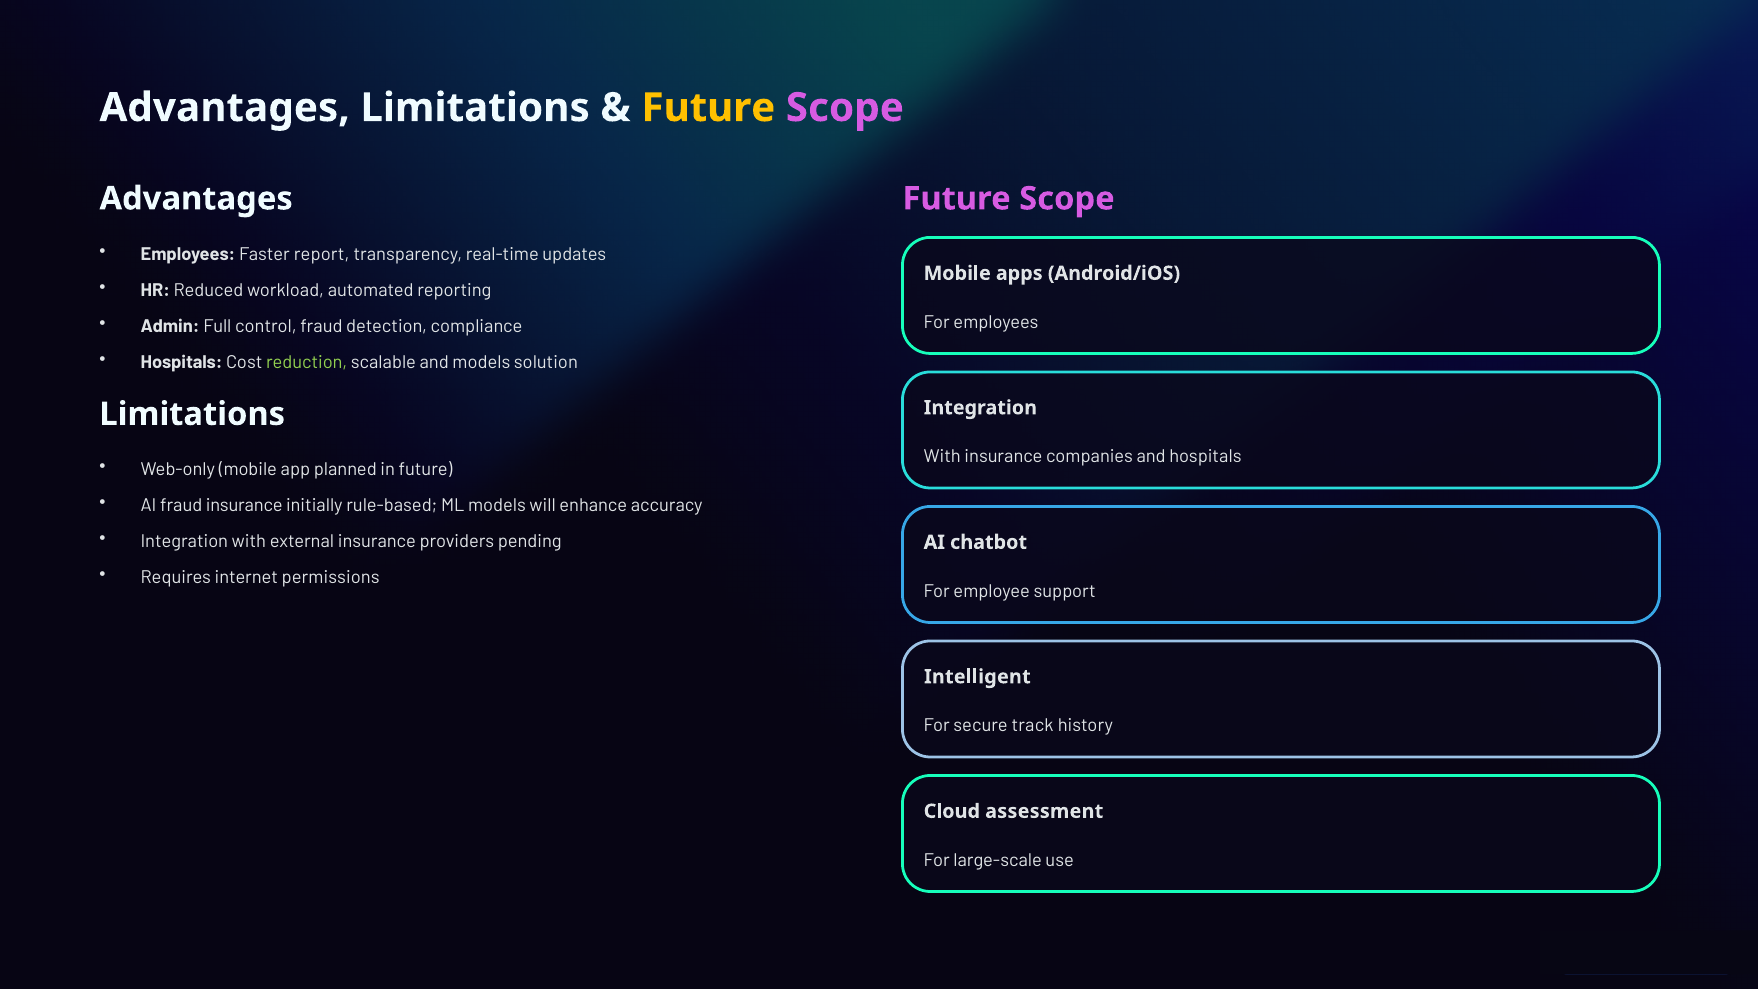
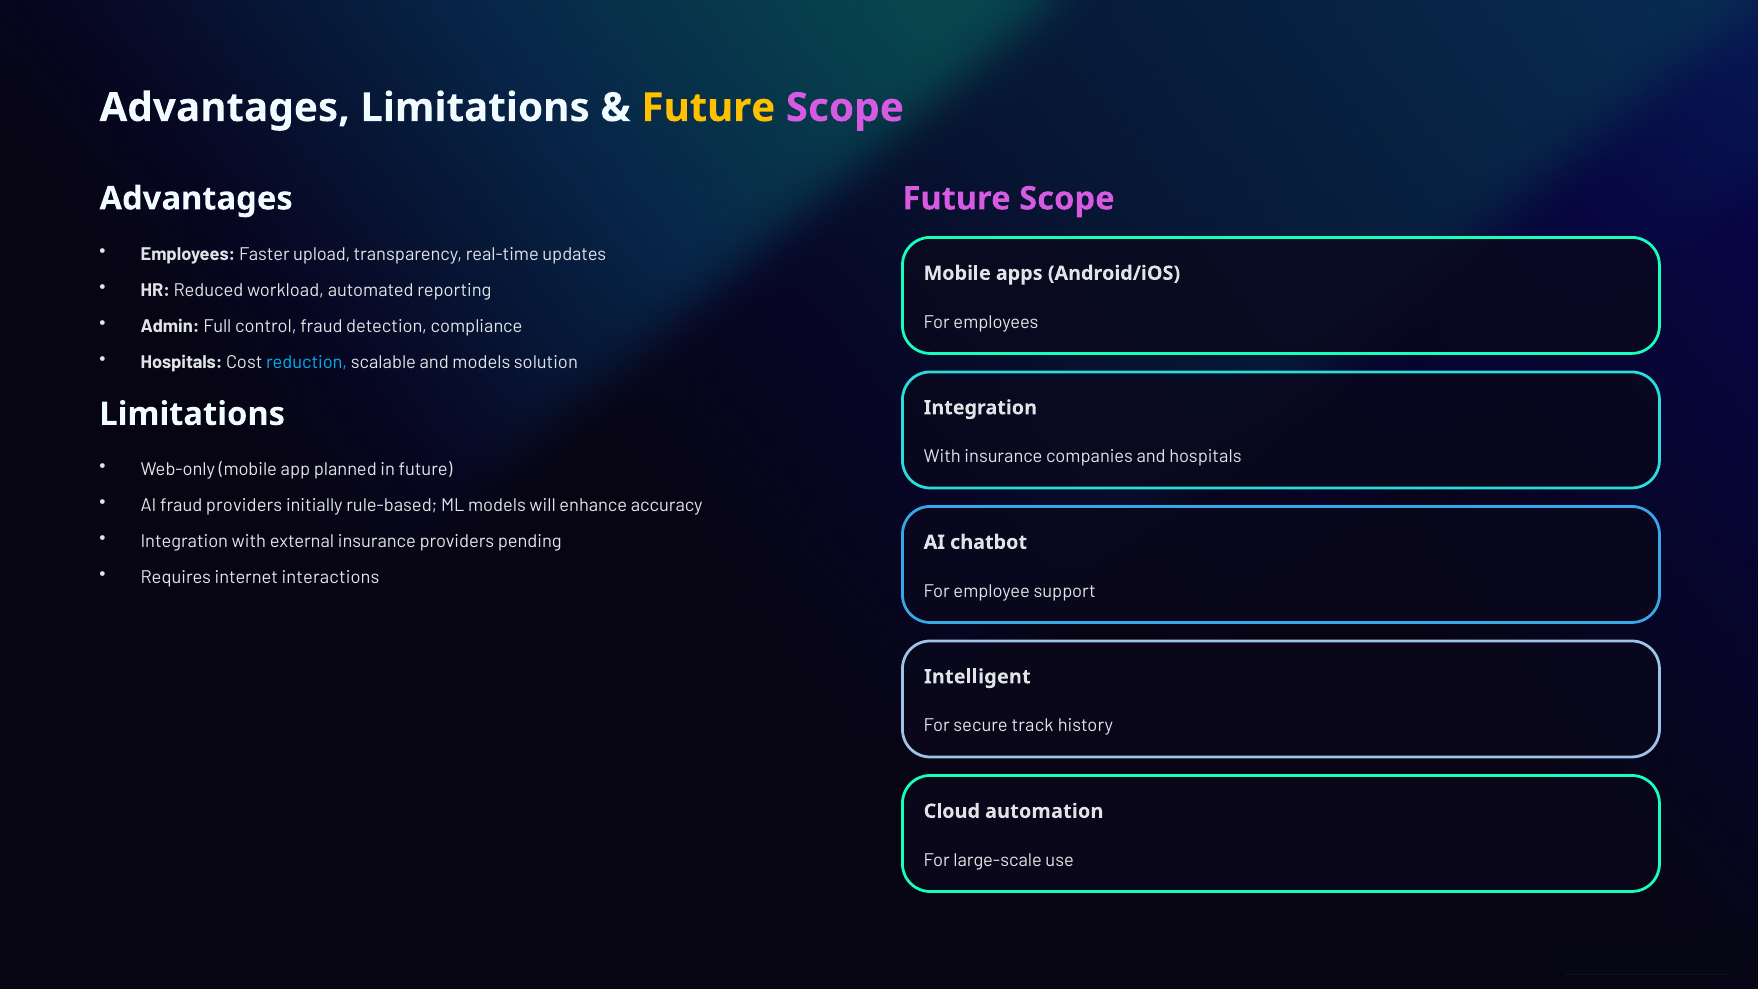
report: report -> upload (322, 254)
reduction colour: light green -> light blue (307, 362)
fraud insurance: insurance -> providers (244, 506)
permissions: permissions -> interactions (331, 578)
assessment: assessment -> automation (1044, 811)
